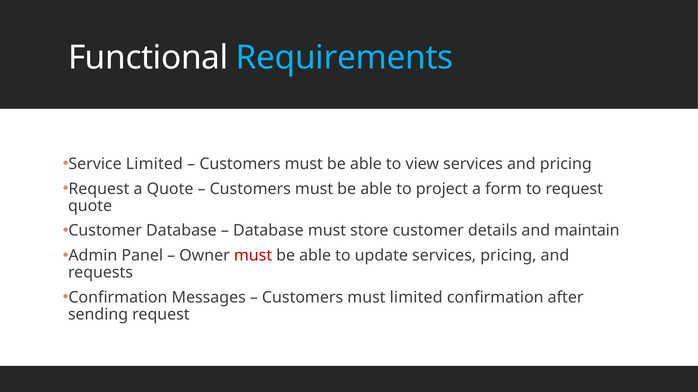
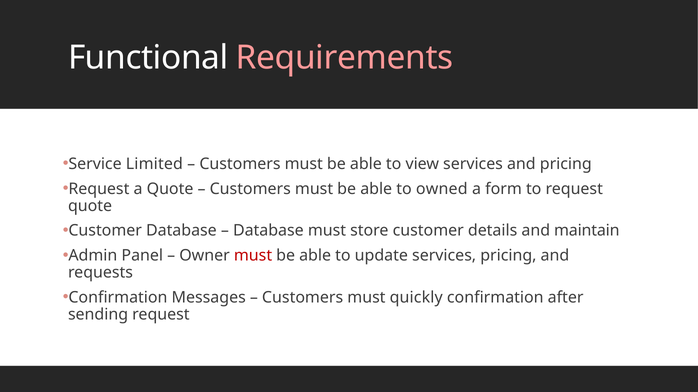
Requirements colour: light blue -> pink (345, 58)
project: project -> owned (442, 189)
must limited: limited -> quickly (416, 298)
